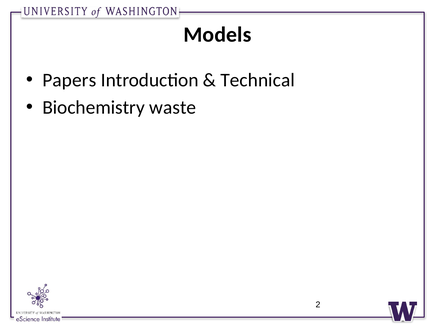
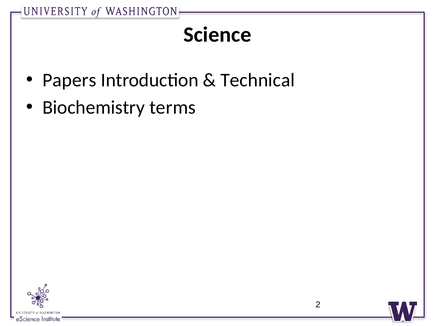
Models: Models -> Science (217, 35)
waste: waste -> terms (173, 107)
